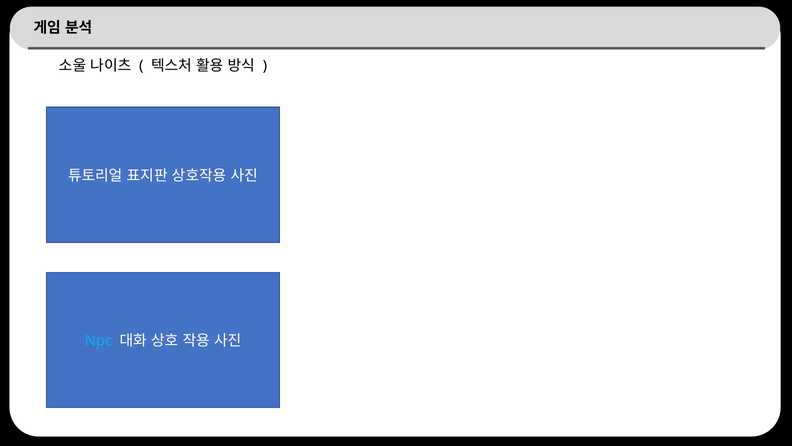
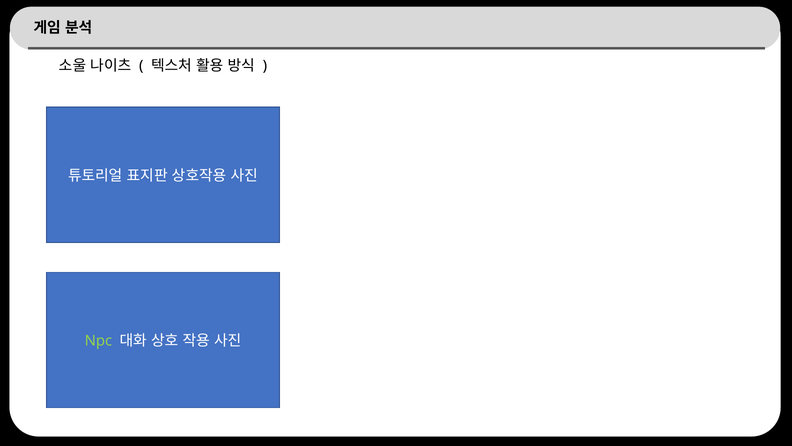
Npc colour: light blue -> light green (98, 341)
